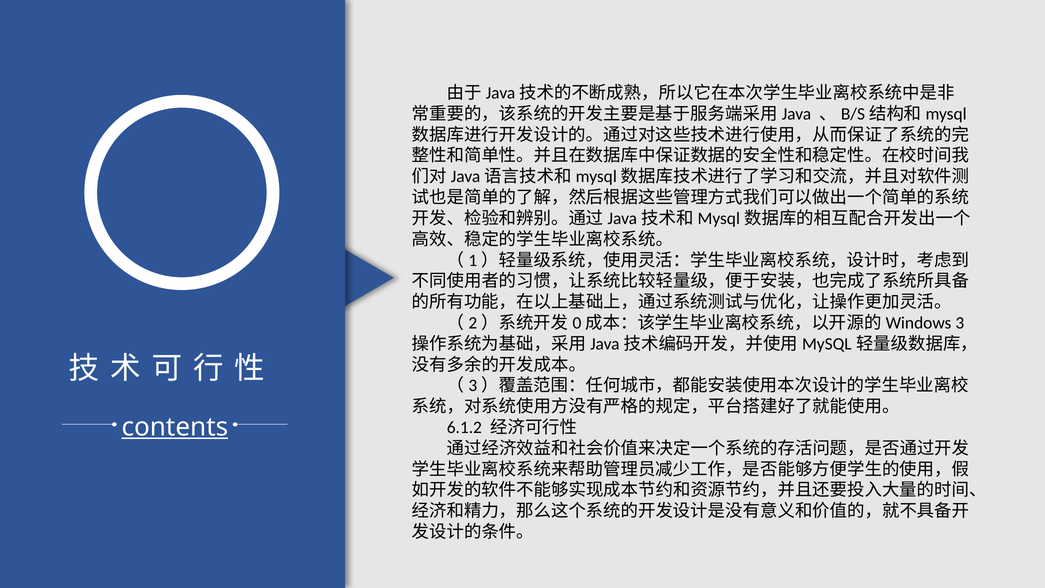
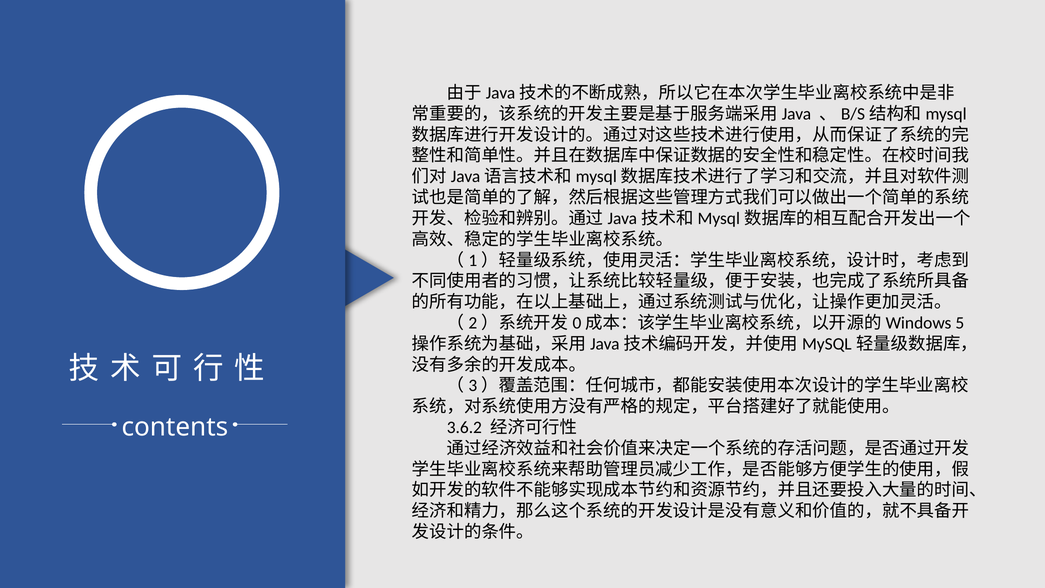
3: 3 -> 5 (960, 323)
contents underline: present -> none (175, 427)
6.1.2: 6.1.2 -> 3.6.2 (464, 427)
